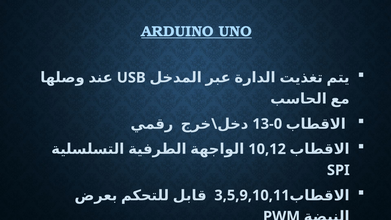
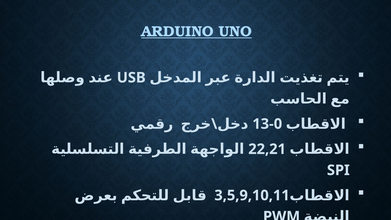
10,12: 10,12 -> 22,21 (267, 149)
